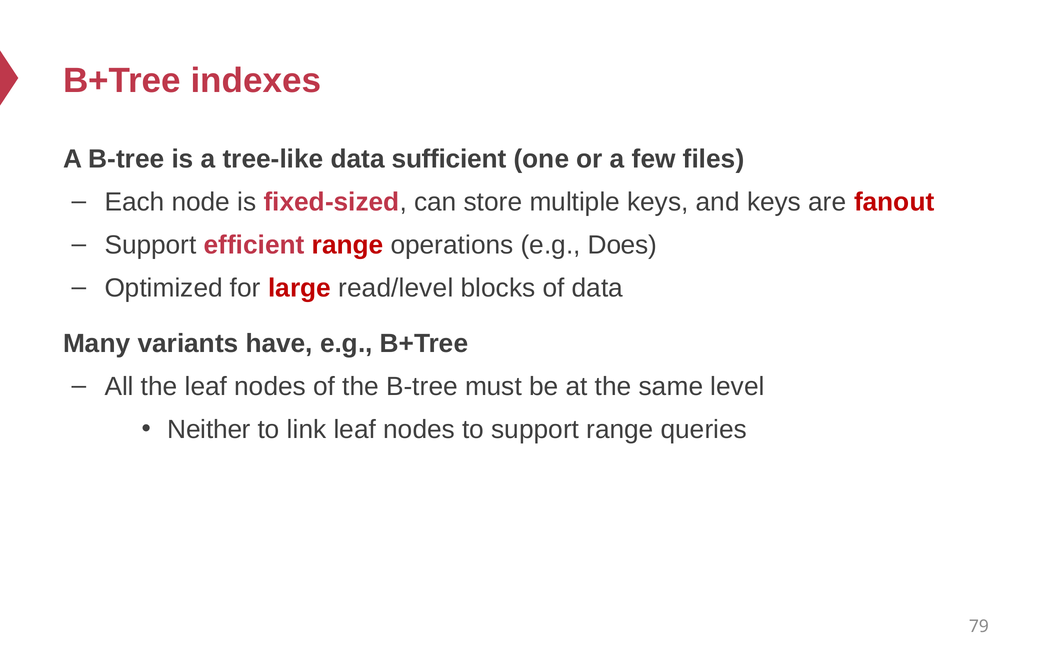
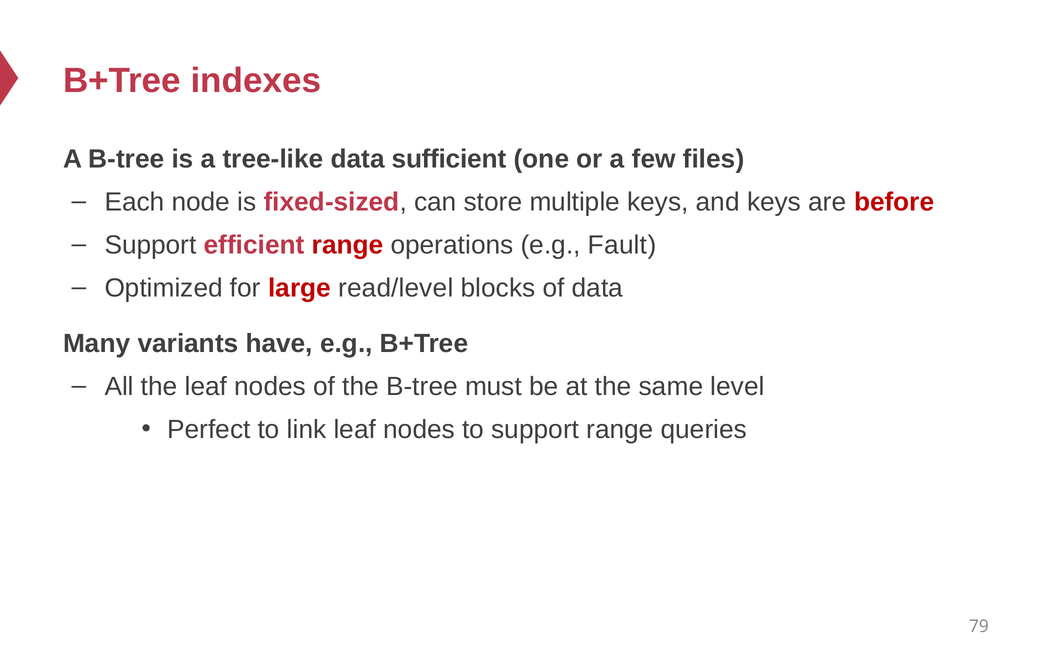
fanout: fanout -> before (894, 202)
Does: Does -> Fault (622, 245)
Neither: Neither -> Perfect (209, 430)
